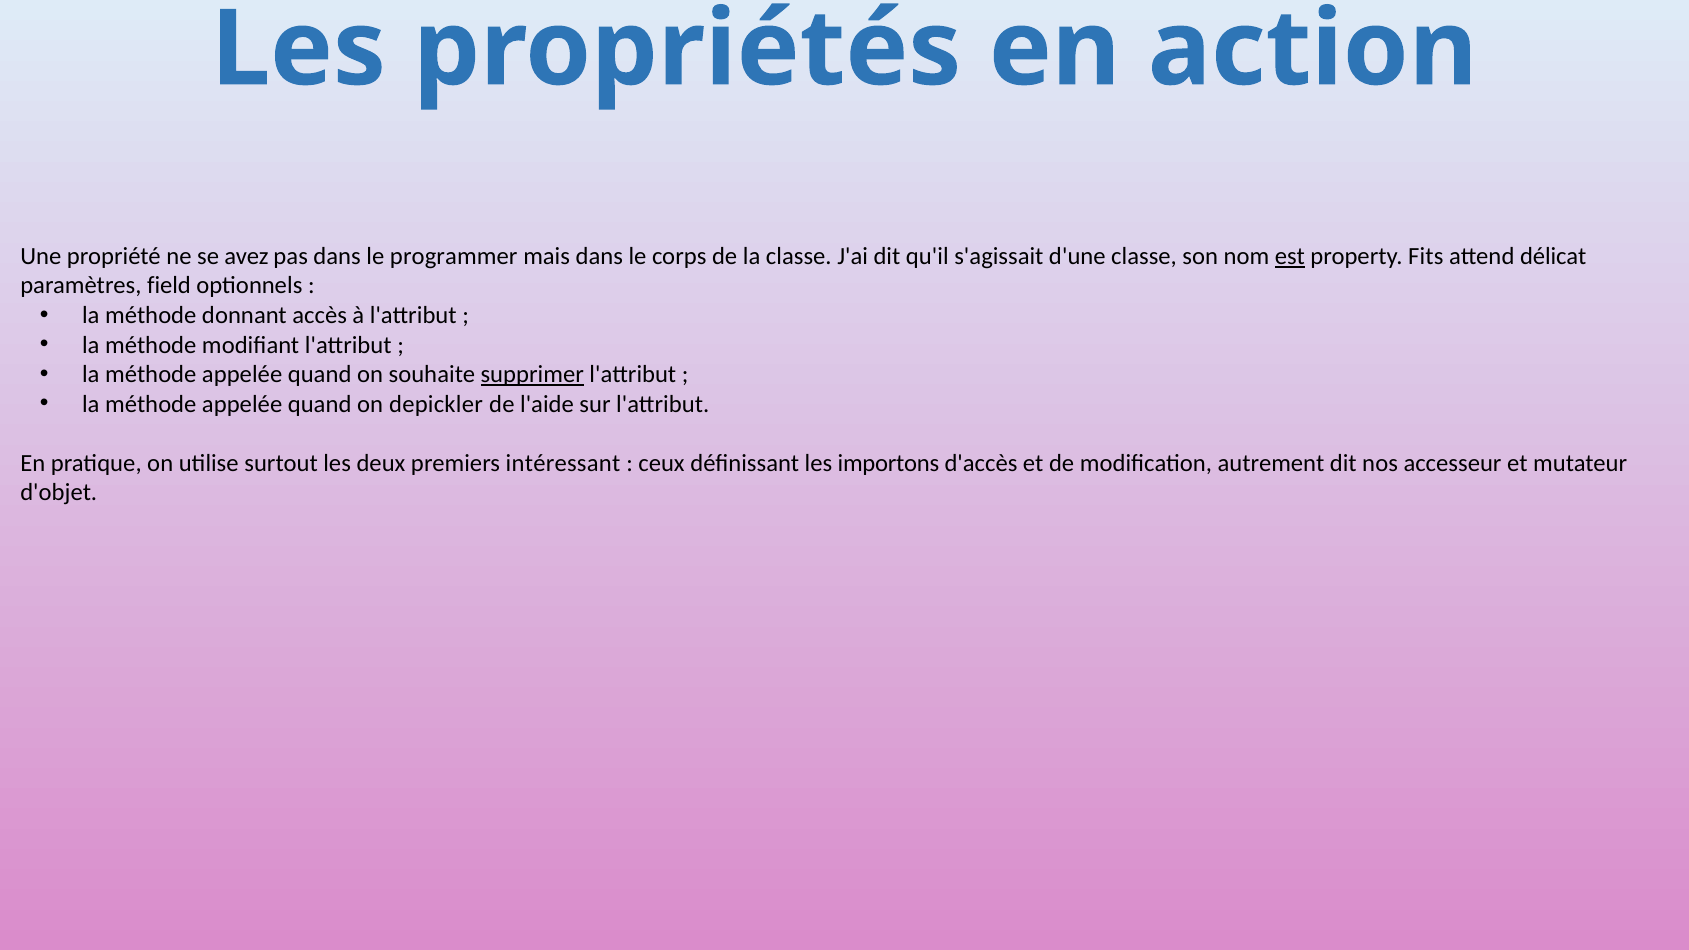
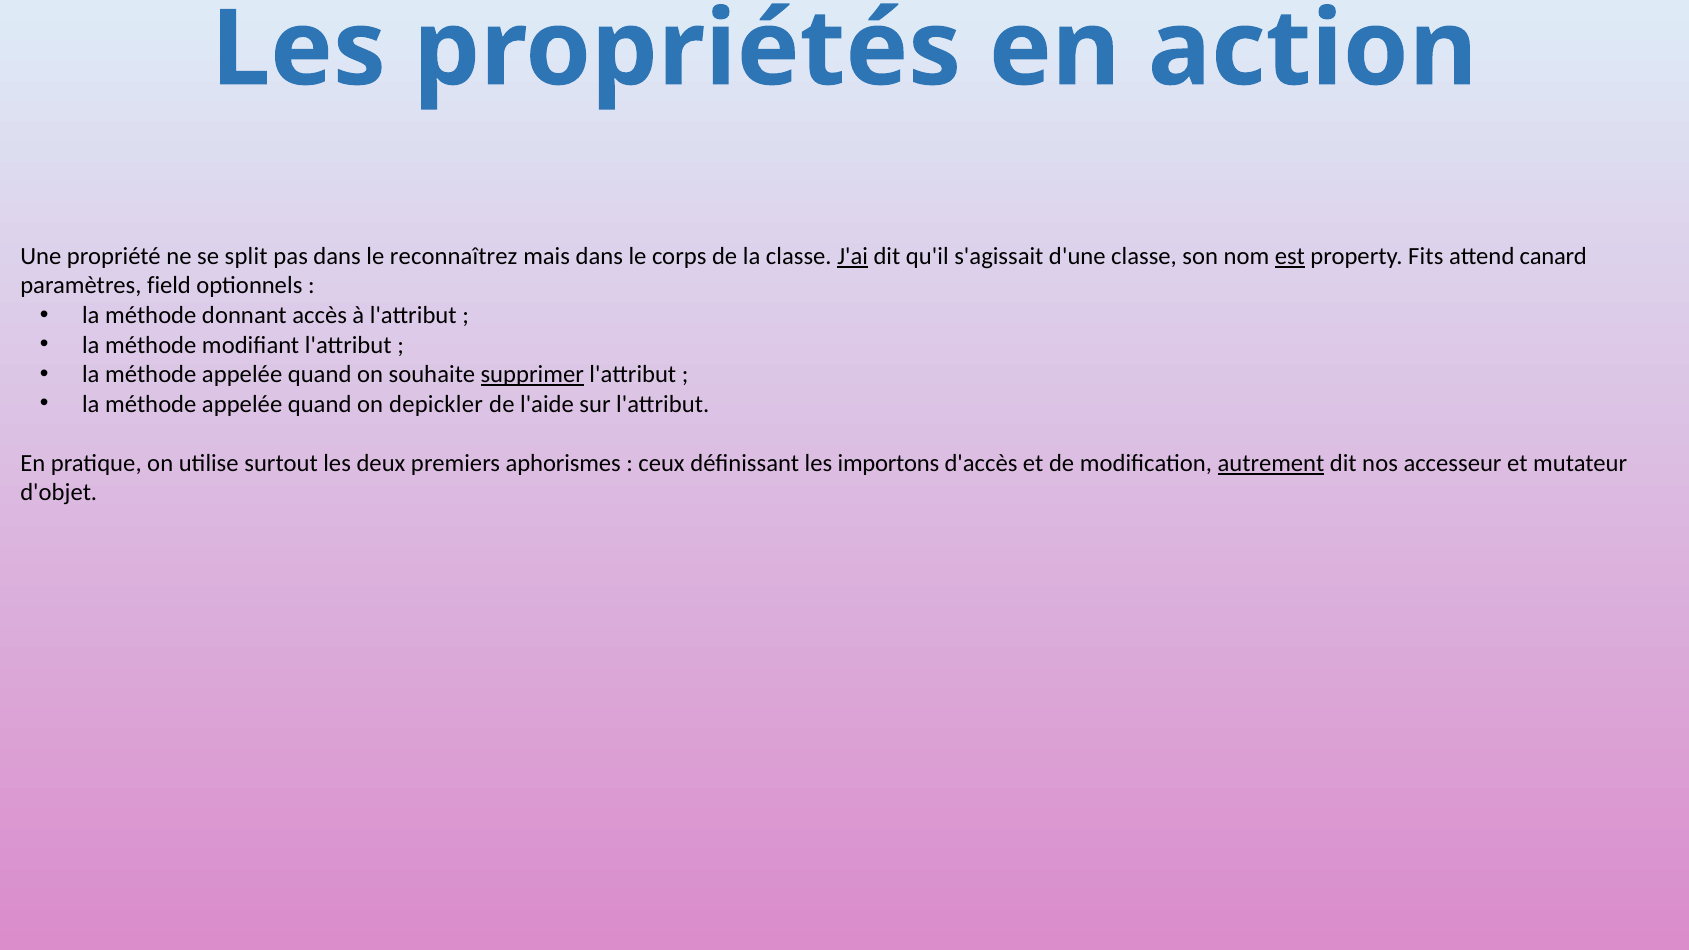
avez: avez -> split (246, 256)
programmer: programmer -> reconnaîtrez (454, 256)
J'ai underline: none -> present (853, 256)
délicat: délicat -> canard (1553, 256)
intéressant: intéressant -> aphorismes (563, 463)
autrement underline: none -> present (1271, 463)
